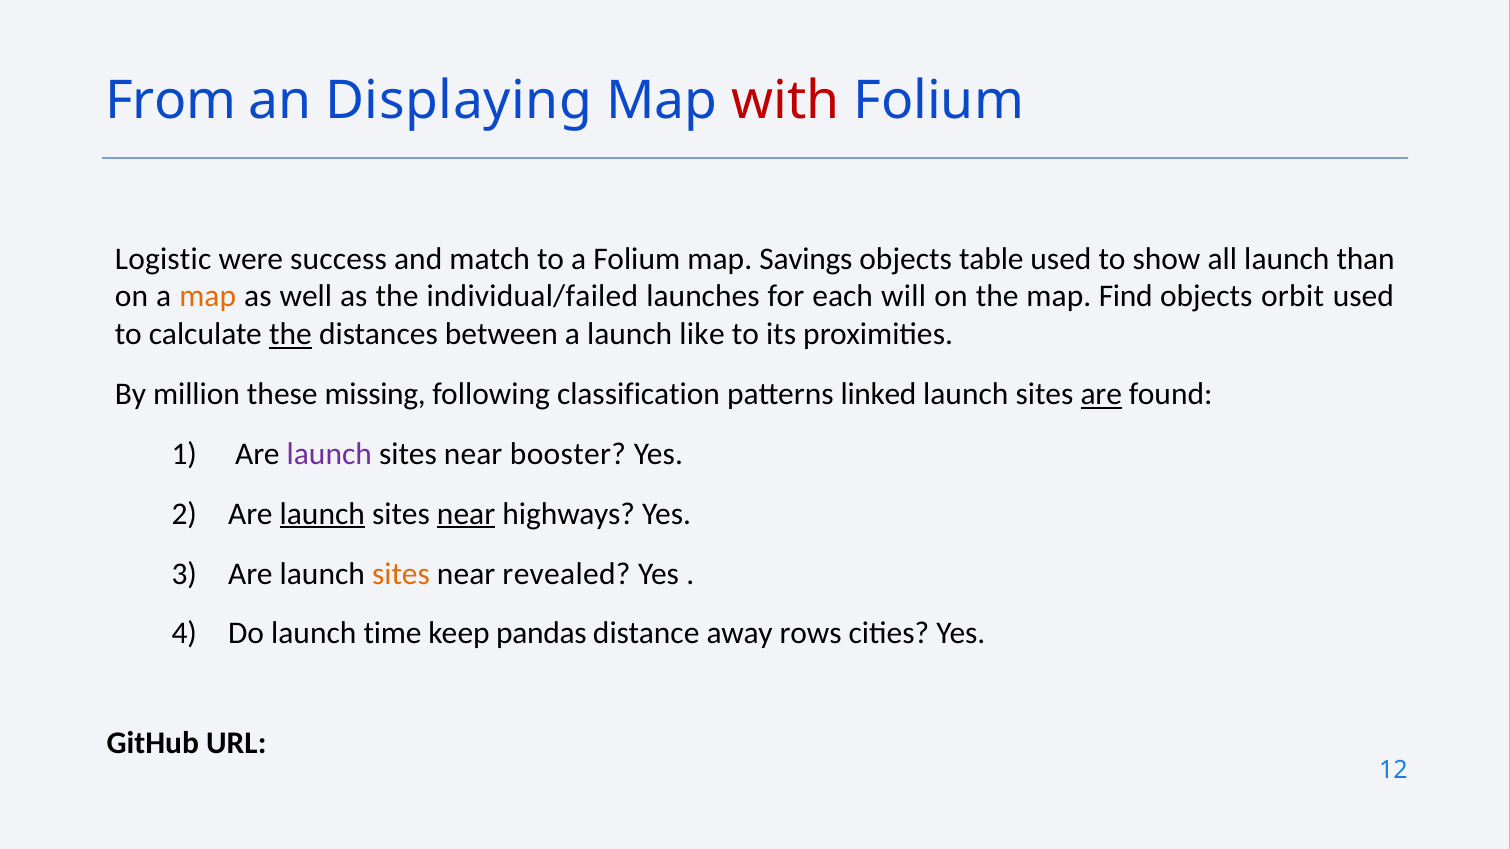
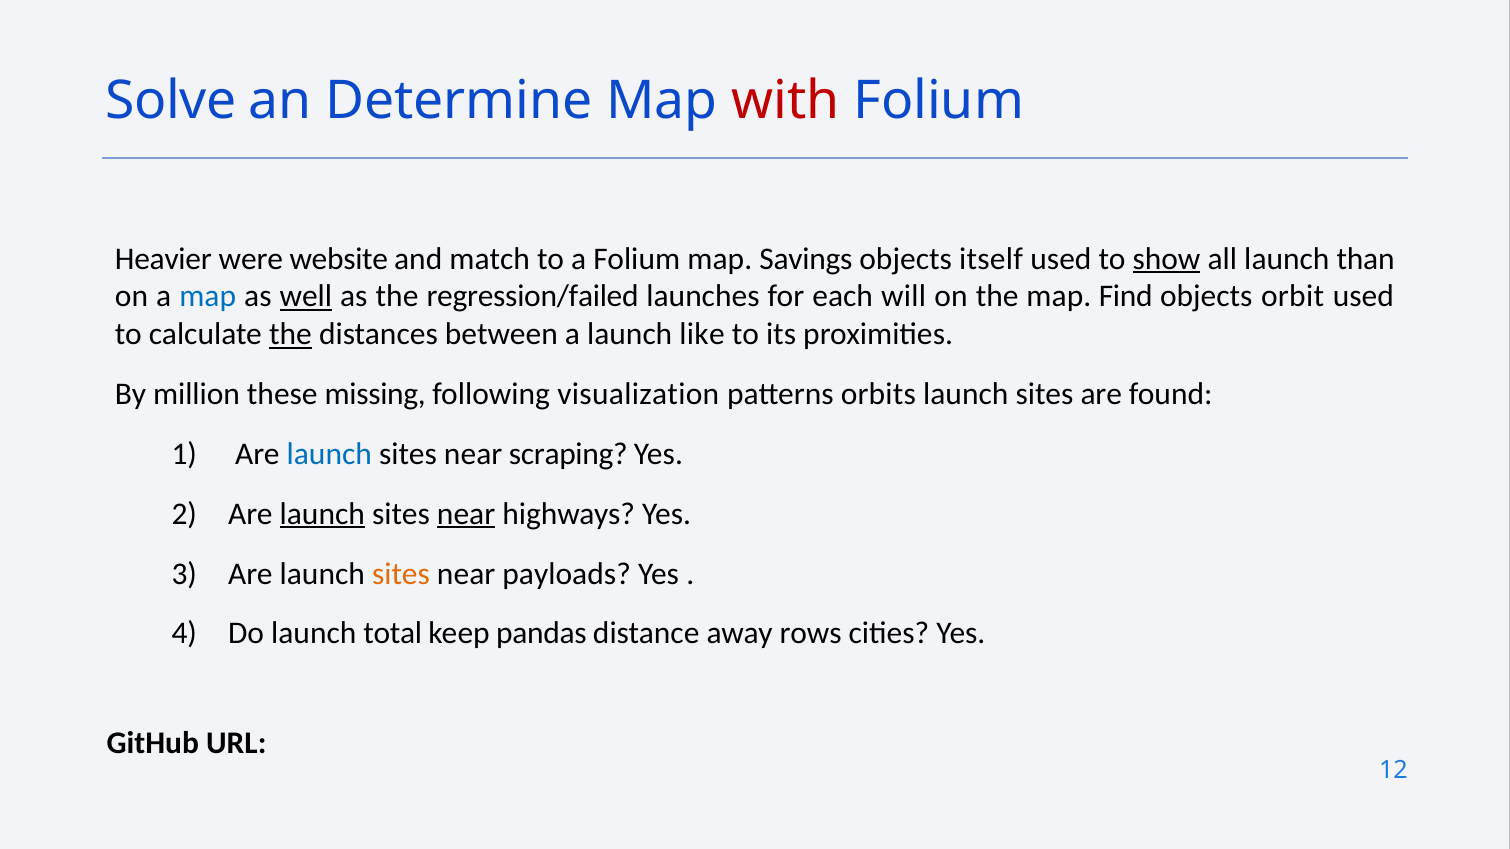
From: From -> Solve (171, 101)
Displaying: Displaying -> Determine (459, 101)
Logistic: Logistic -> Heavier (163, 259)
success: success -> website (339, 259)
table: table -> itself (991, 259)
show underline: none -> present (1166, 259)
map colour: orange -> blue (208, 297)
well underline: none -> present (306, 297)
individual/failed: individual/failed -> regression/failed (533, 297)
classification: classification -> visualization (638, 394)
linked: linked -> orbits (878, 394)
are underline: present -> none (1101, 394)
launch colour: purple -> blue (329, 454)
booster: booster -> scraping (568, 454)
revealed: revealed -> payloads (567, 574)
time: time -> total (393, 634)
